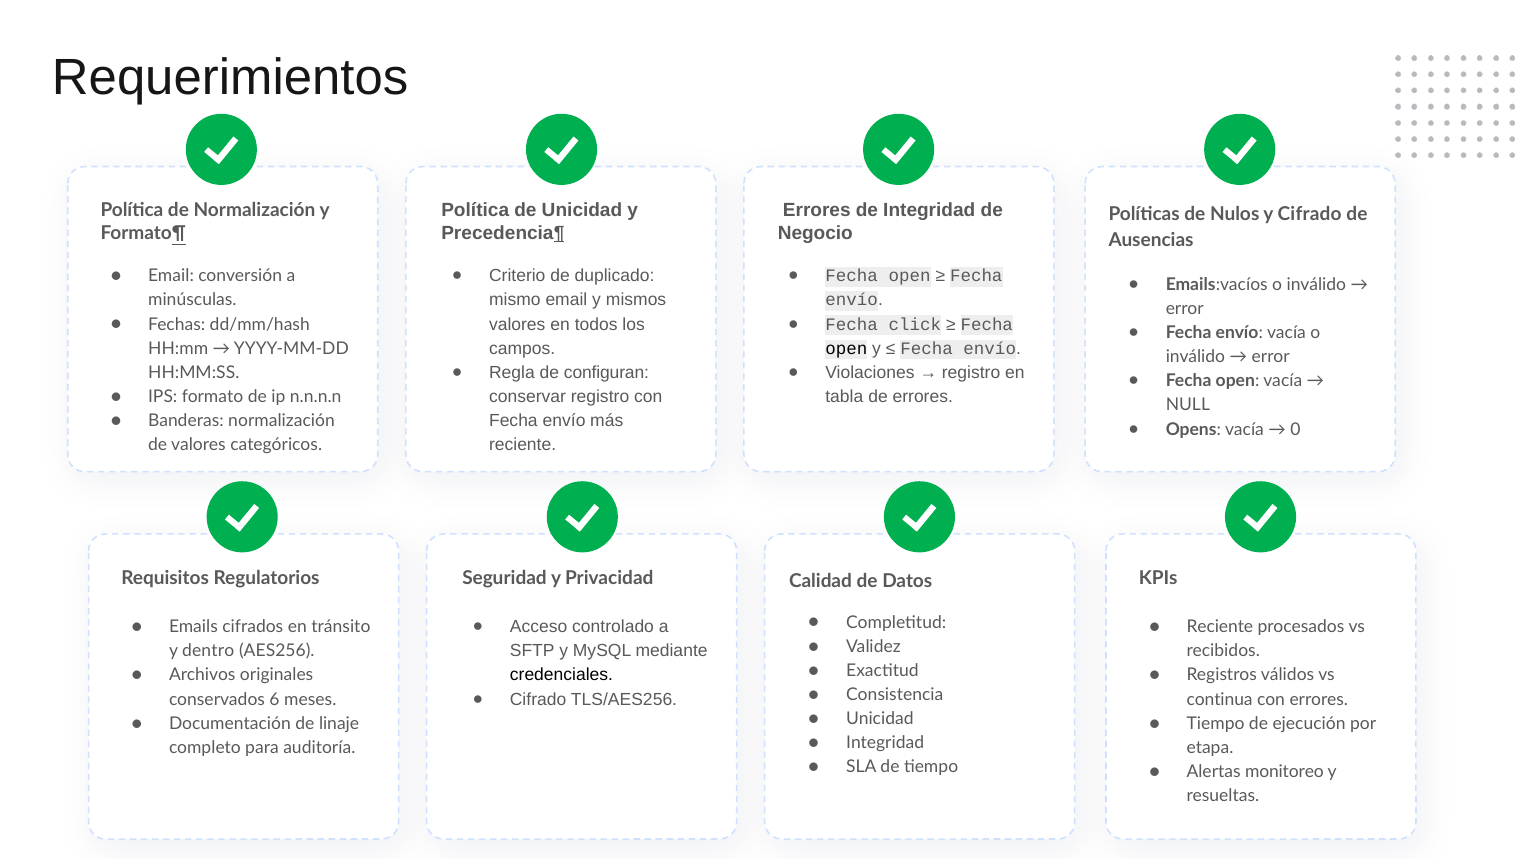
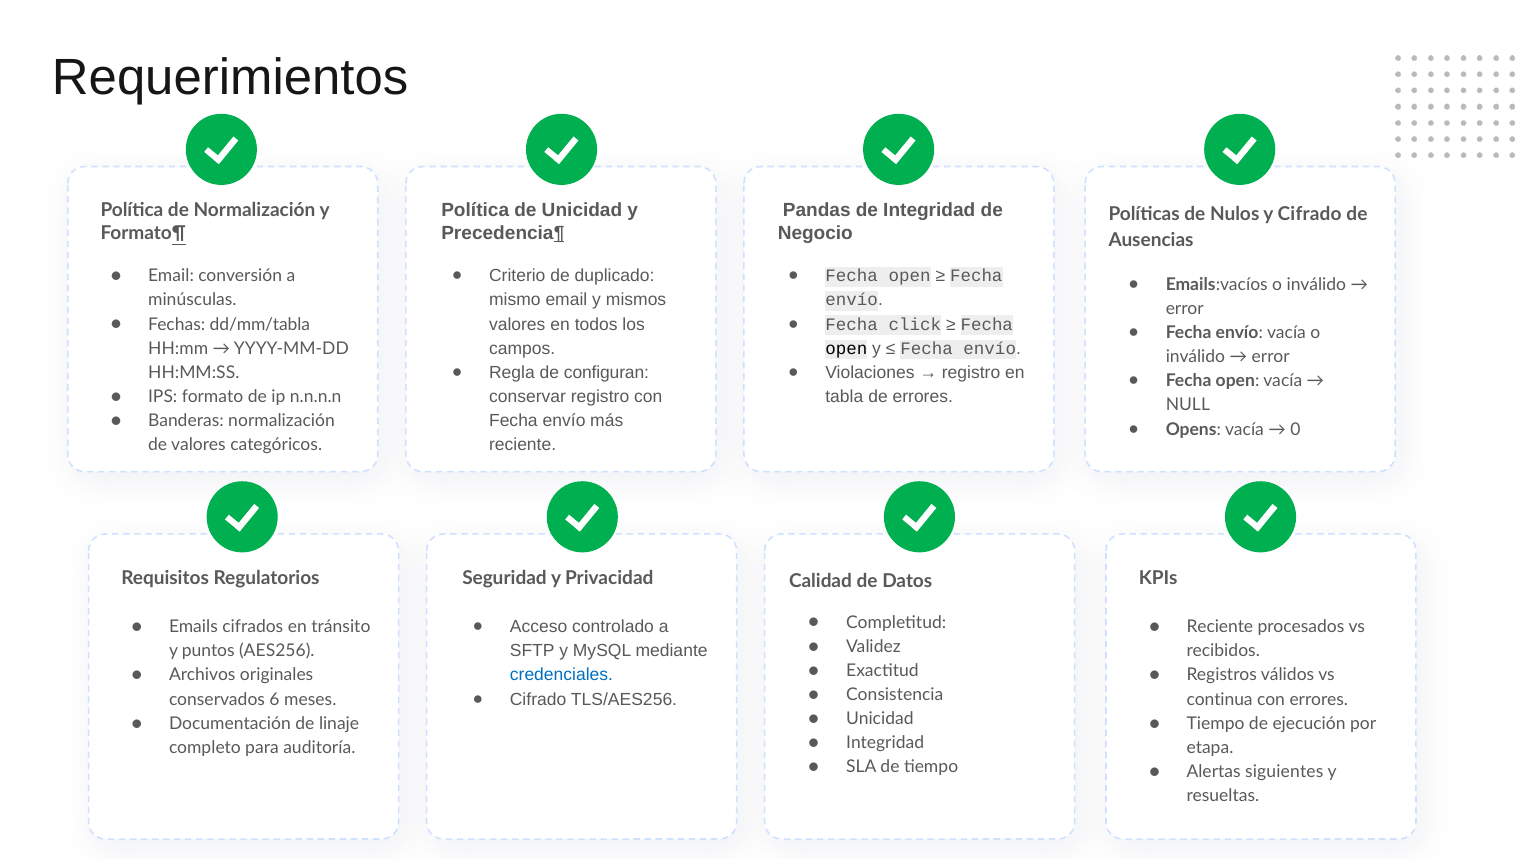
Errores: Errores -> Pandas (817, 211)
dd/mm/hash: dd/mm/hash -> dd/mm/tabla (260, 324)
dentro: dentro -> puntos (208, 651)
credenciales colour: black -> blue (561, 675)
monitoreo: monitoreo -> siguientes (1284, 771)
